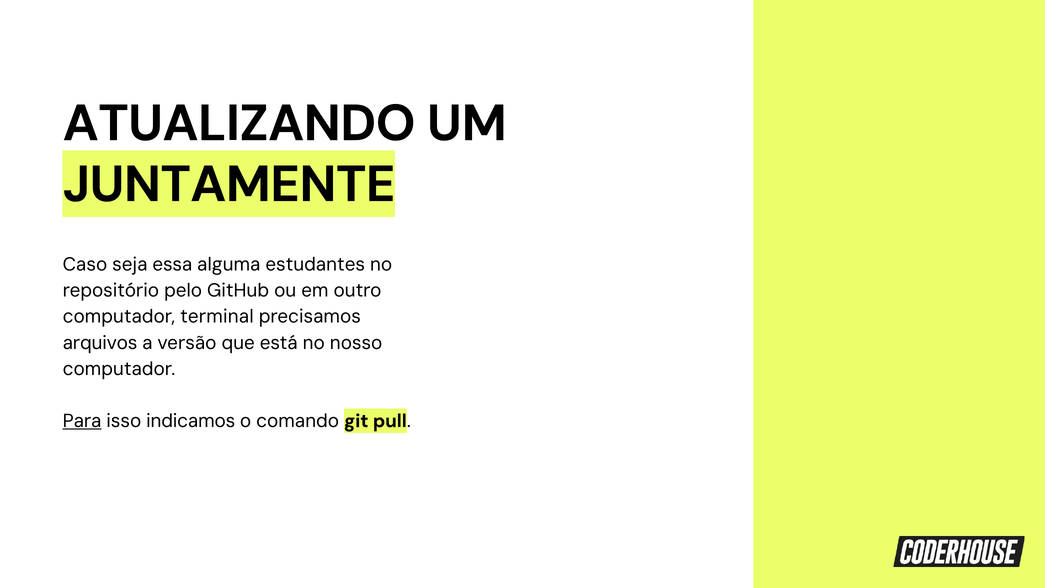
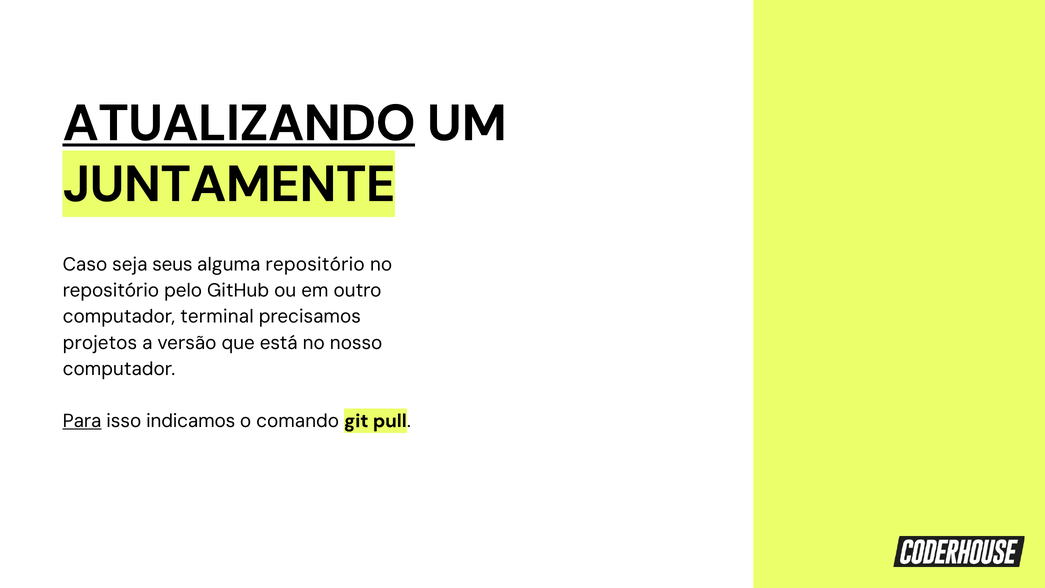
ATUALIZANDO underline: none -> present (239, 123)
essa: essa -> seus (172, 265)
alguma estudantes: estudantes -> repositório (315, 265)
arquivos: arquivos -> projetos (100, 343)
